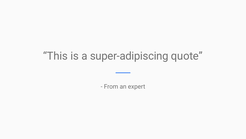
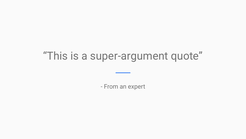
super-adipiscing: super-adipiscing -> super-argument (129, 56)
